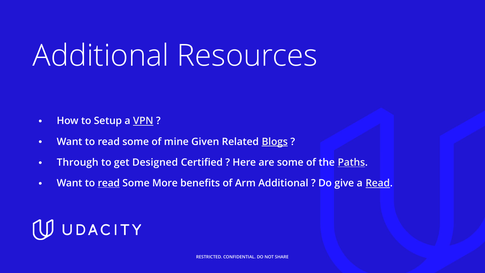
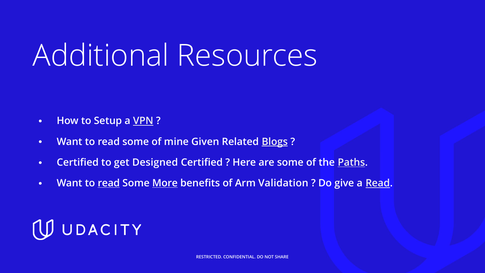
Through: Through -> Certified (78, 162)
More underline: none -> present (165, 183)
Arm Additional: Additional -> Validation (283, 183)
